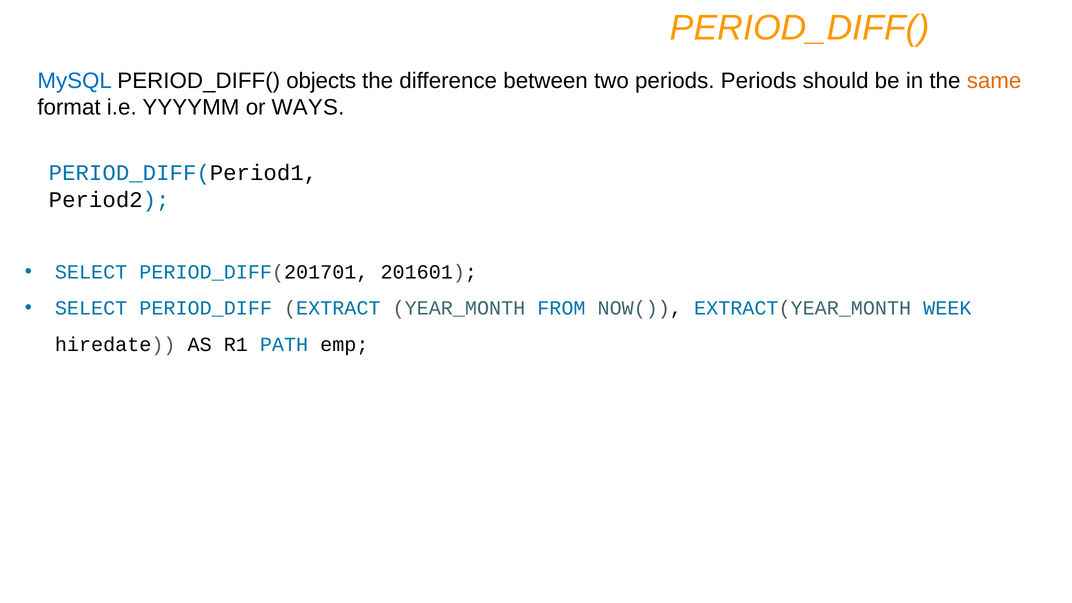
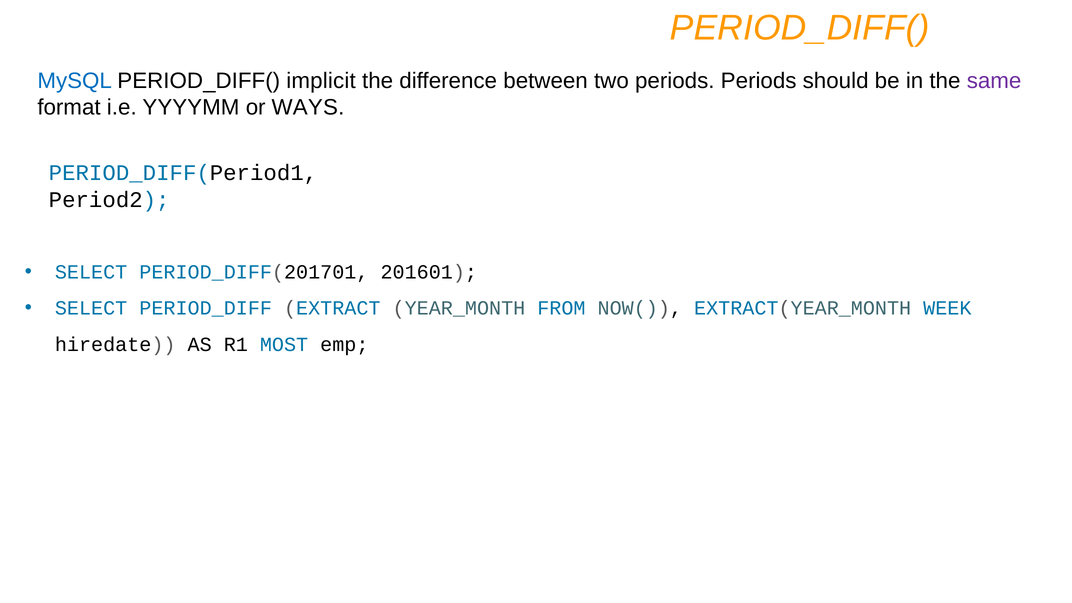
objects: objects -> implicit (321, 81)
same colour: orange -> purple (994, 81)
PATH: PATH -> MOST (284, 344)
